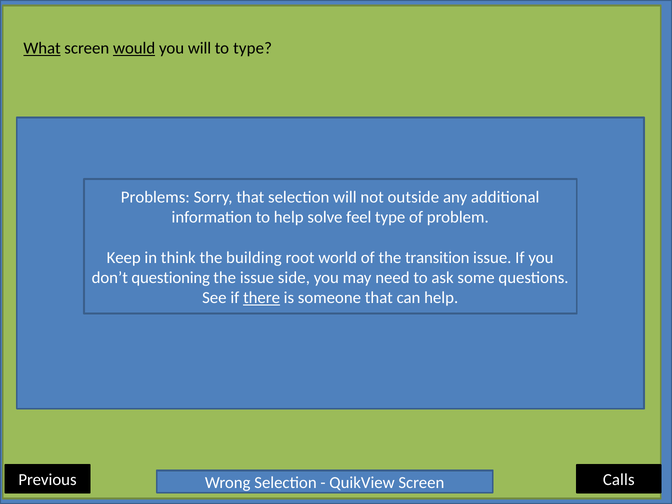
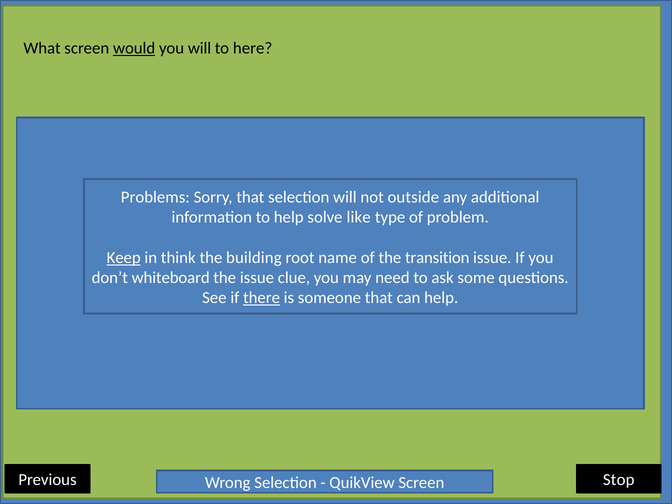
What underline: present -> none (42, 48)
to type: type -> here (253, 48)
feel: feel -> like (359, 217)
Keep underline: none -> present (124, 258)
world: world -> name (338, 258)
questioning: questioning -> whiteboard (171, 278)
side: side -> clue (294, 278)
Calls: Calls -> Stop (619, 480)
